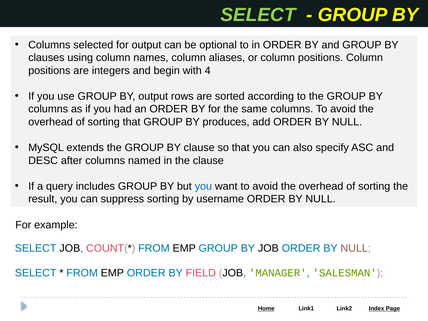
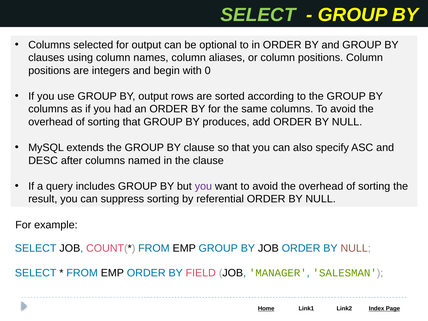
4: 4 -> 0 (208, 71)
you colour: blue -> purple (203, 186)
username: username -> referential (220, 199)
